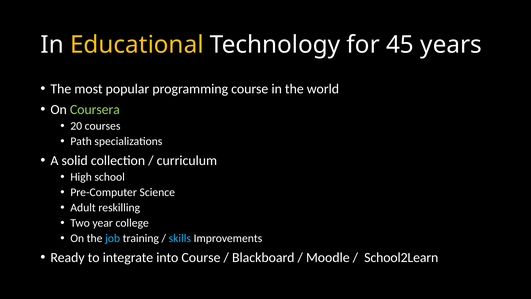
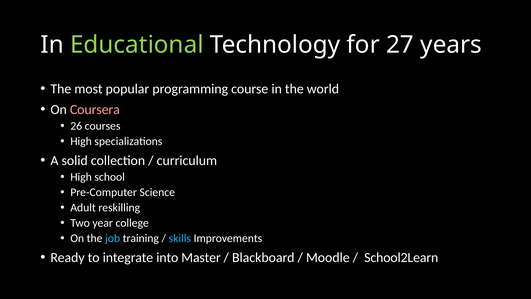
Educational colour: yellow -> light green (137, 45)
45: 45 -> 27 (400, 45)
Coursera colour: light green -> pink (95, 109)
20: 20 -> 26 (76, 126)
Path: Path -> High (81, 141)
into Course: Course -> Master (201, 257)
